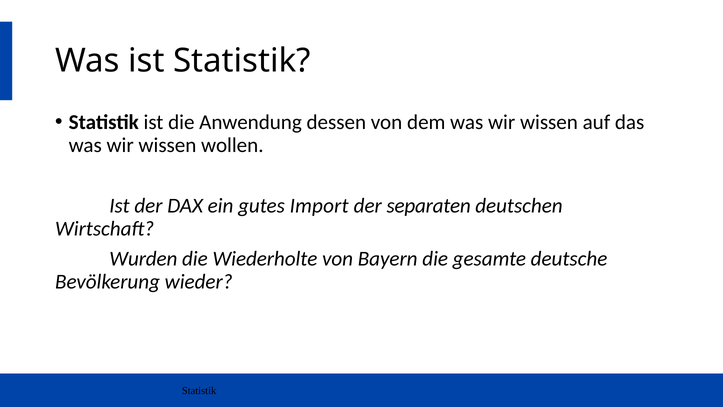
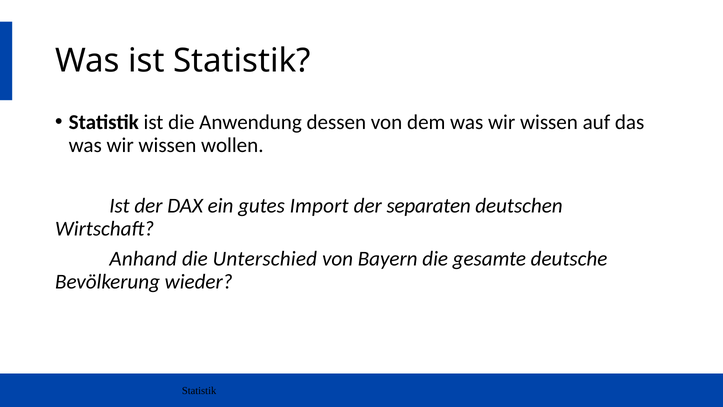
Wurden: Wurden -> Anhand (143, 259)
Wiederholte: Wiederholte -> Unterschied (265, 259)
